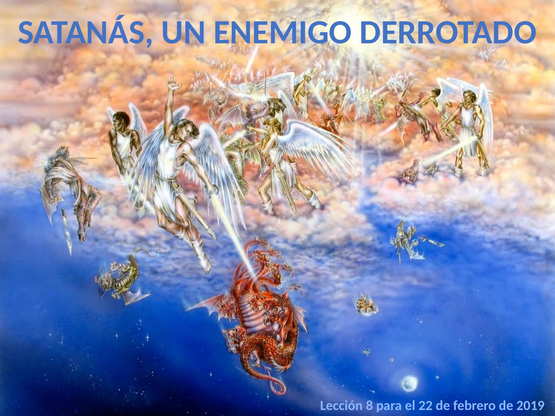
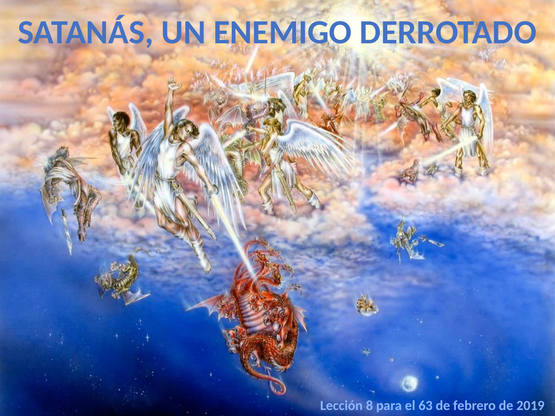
22: 22 -> 63 (426, 406)
